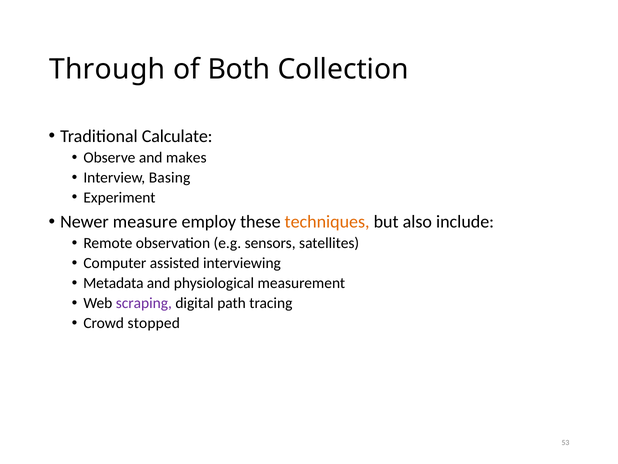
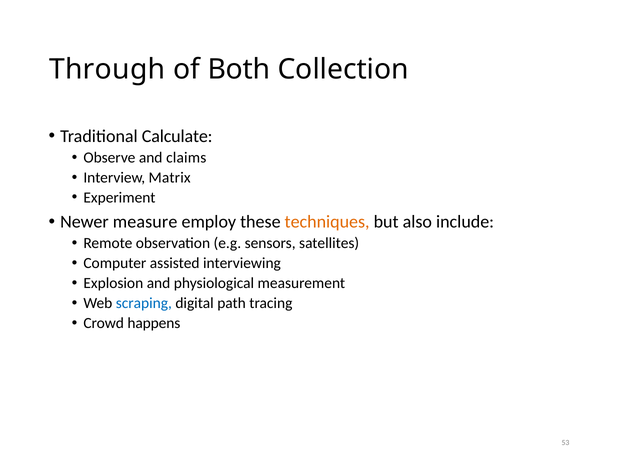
makes: makes -> claims (186, 157)
Basing: Basing -> Matrix (170, 177)
Metadata: Metadata -> Explosion (113, 283)
scraping colour: purple -> blue (144, 303)
stopped: stopped -> happens (154, 323)
